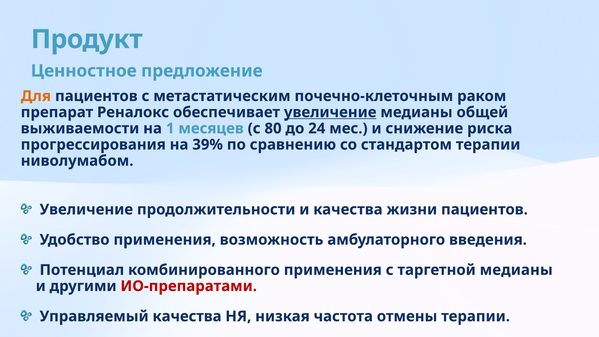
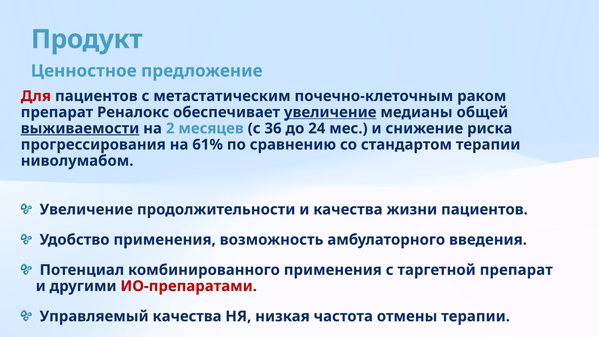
Для colour: orange -> red (36, 96)
выживаемости underline: none -> present (80, 128)
1: 1 -> 2 (170, 128)
80: 80 -> 36 (273, 128)
39%: 39% -> 61% (208, 145)
таргетной медианы: медианы -> препарат (516, 270)
